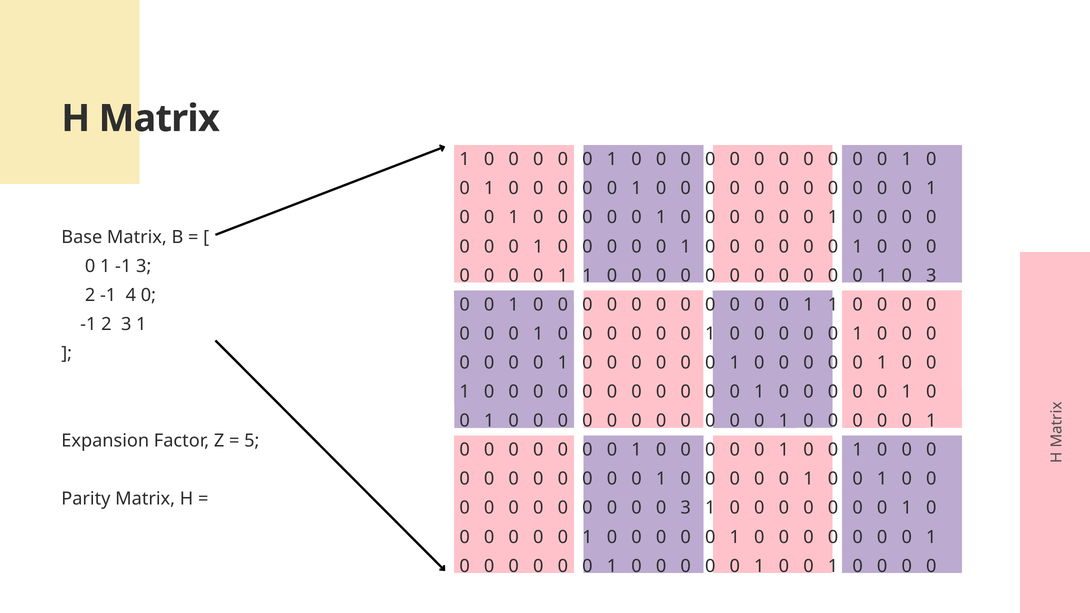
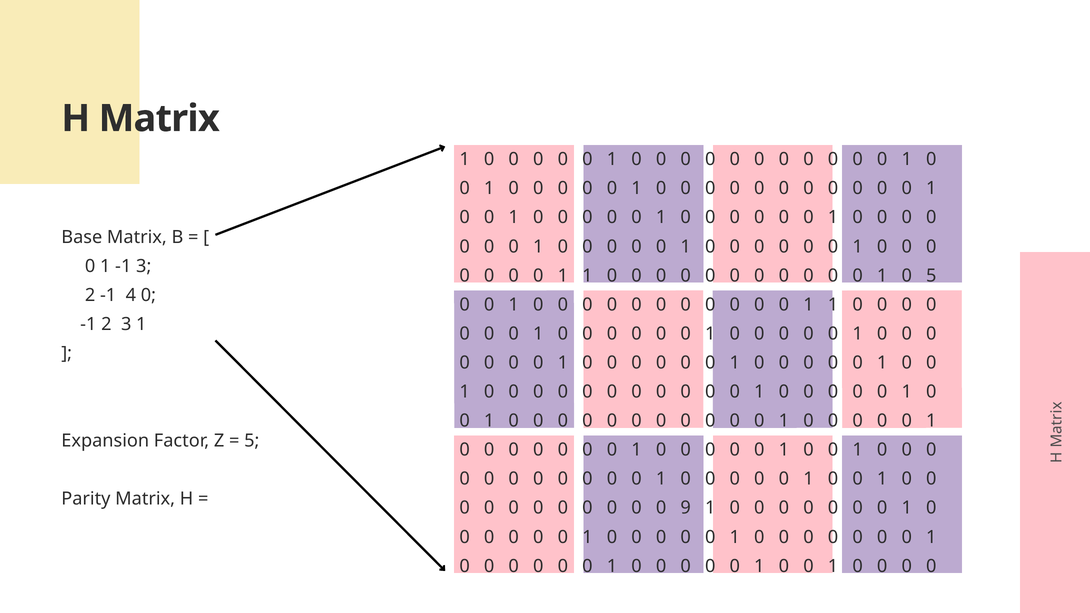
1 0 3: 3 -> 5 (931, 276)
0 0 3: 3 -> 9 (686, 508)
